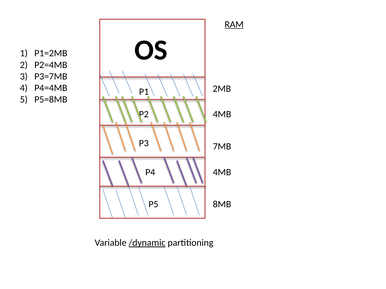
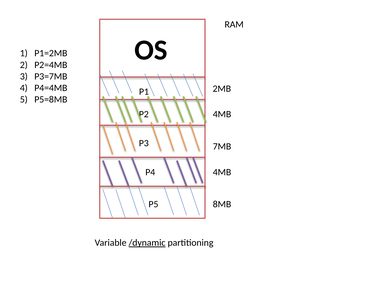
RAM underline: present -> none (234, 24)
